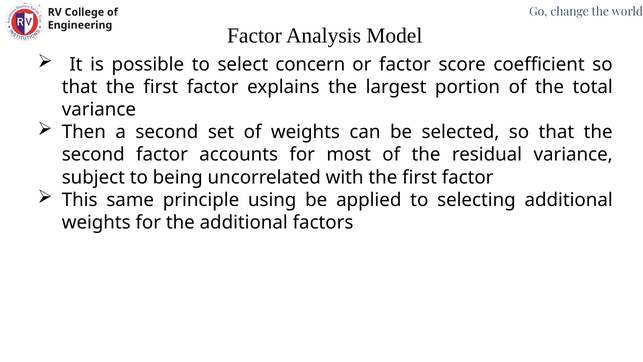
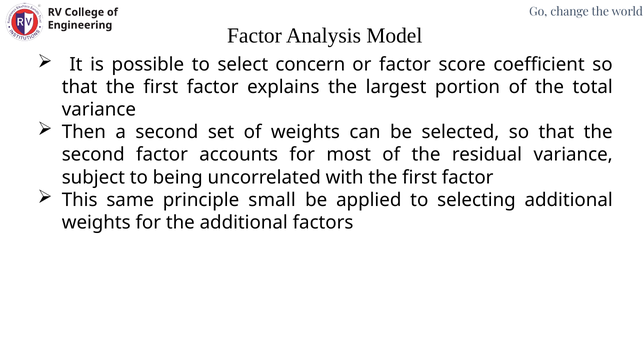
using: using -> small (272, 200)
